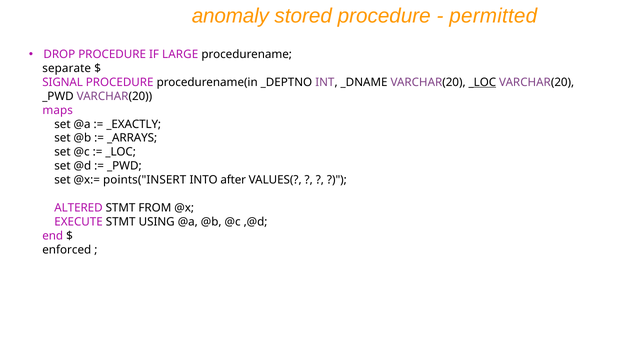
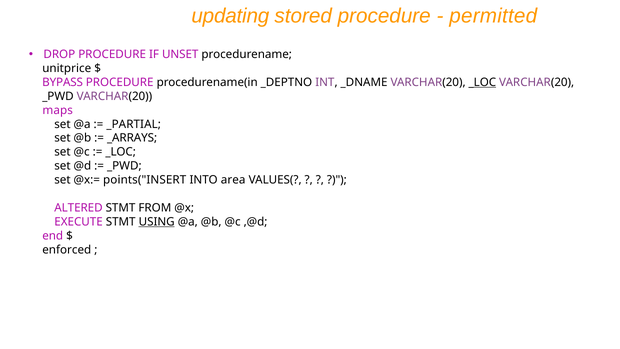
anomaly: anomaly -> updating (230, 16)
LARGE: LARGE -> UNSET (180, 54)
separate: separate -> unitprice (67, 68)
SIGNAL: SIGNAL -> BYPASS (63, 82)
_EXACTLY: _EXACTLY -> _PARTIAL (134, 124)
after: after -> area (233, 180)
USING underline: none -> present (157, 222)
